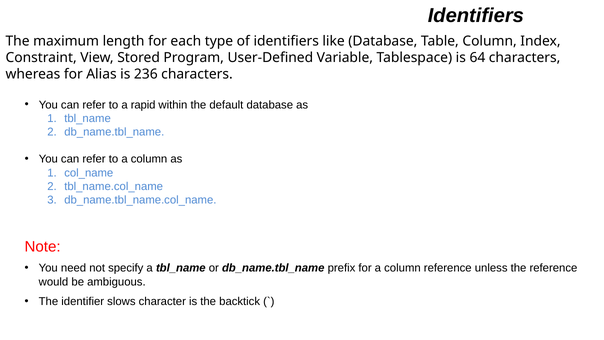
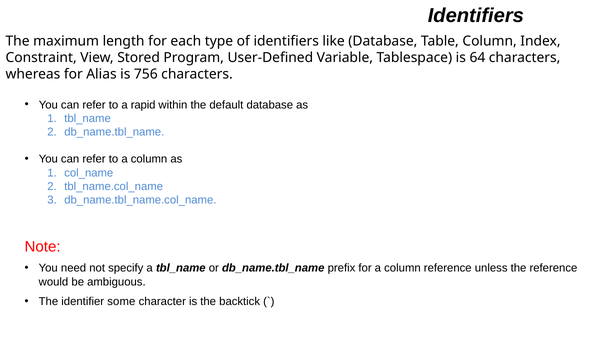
236: 236 -> 756 (146, 74)
slows: slows -> some (121, 301)
